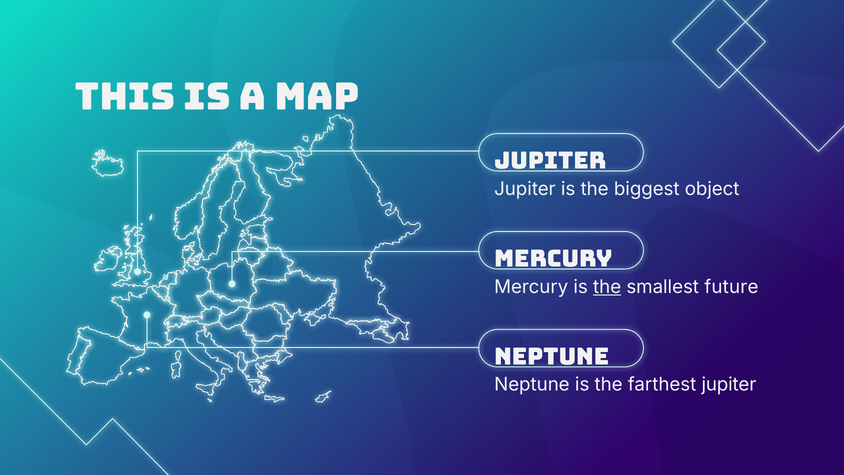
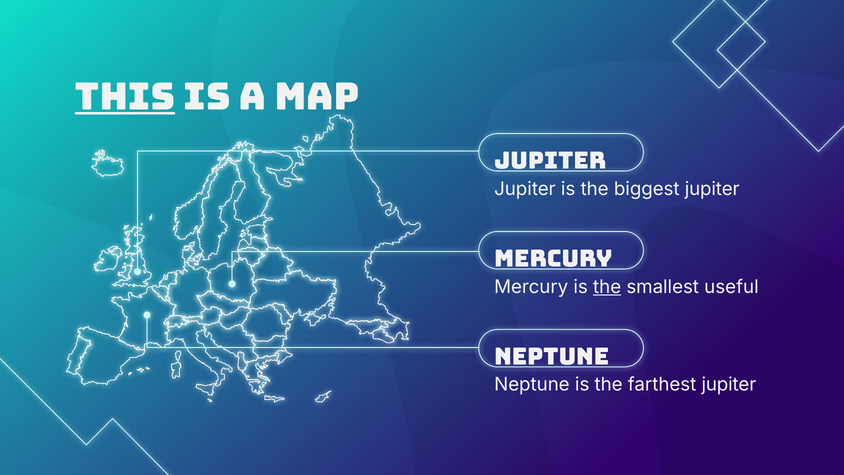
this underline: none -> present (125, 97)
biggest object: object -> jupiter (712, 189)
future: future -> useful (731, 287)
